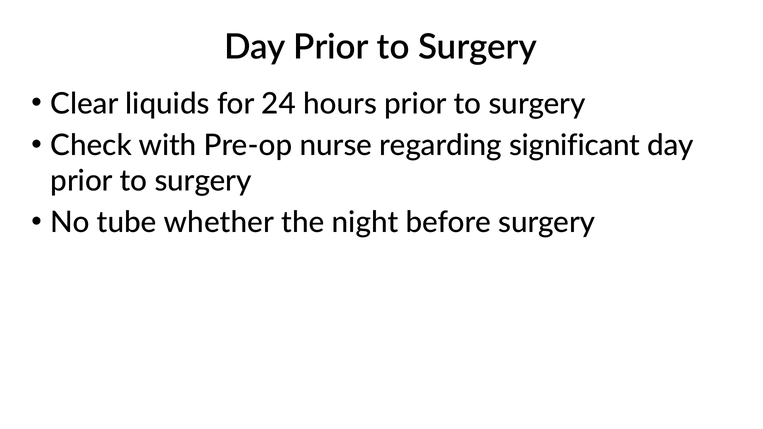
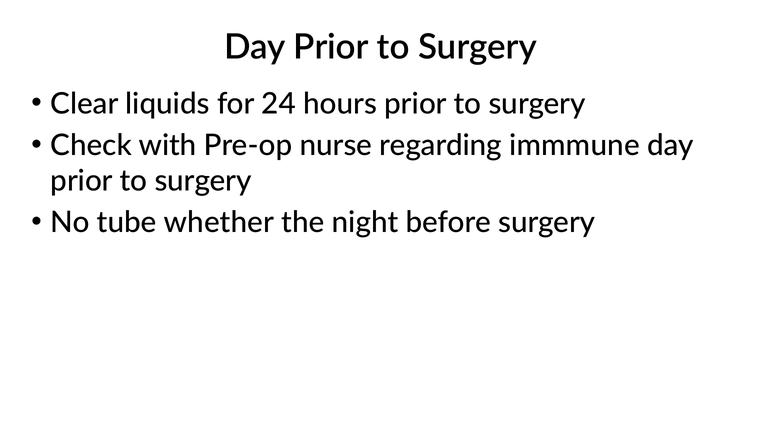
significant: significant -> immmune (575, 145)
